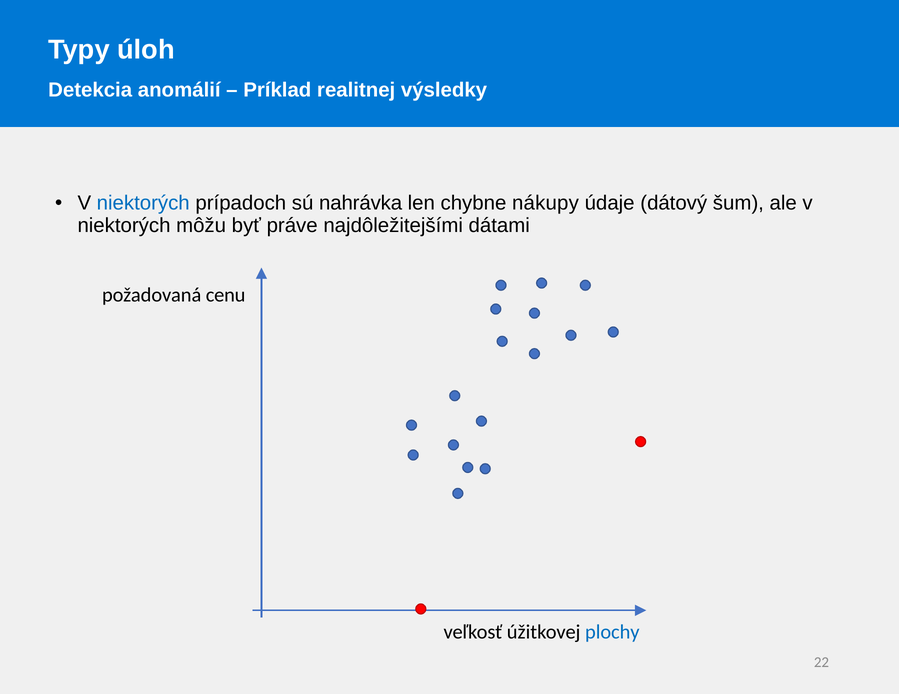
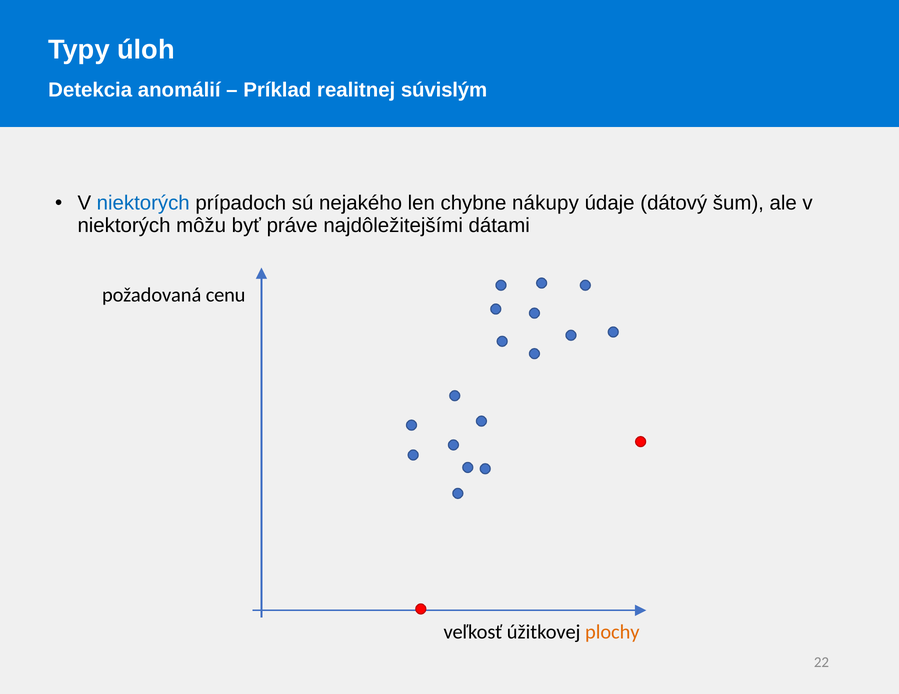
výsledky: výsledky -> súvislým (444, 90)
nahrávka: nahrávka -> nejakého (361, 203)
plochy colour: blue -> orange (612, 633)
